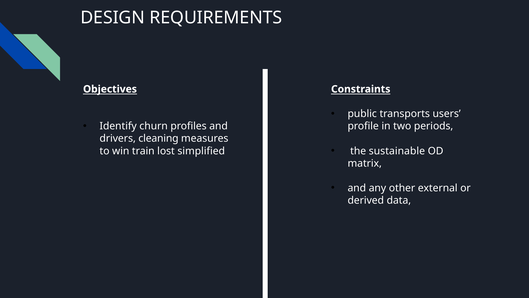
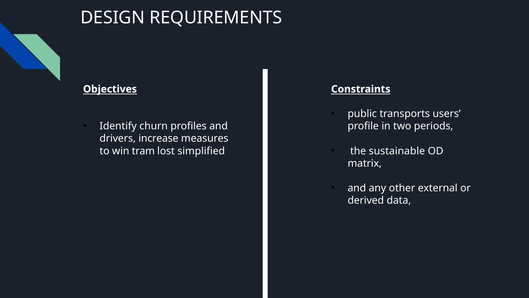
cleaning: cleaning -> increase (158, 138)
train: train -> tram (143, 151)
